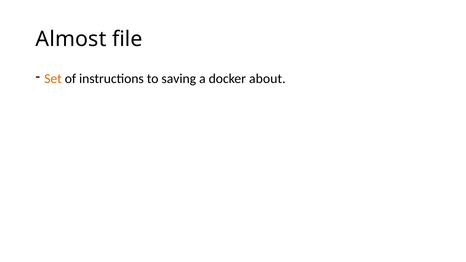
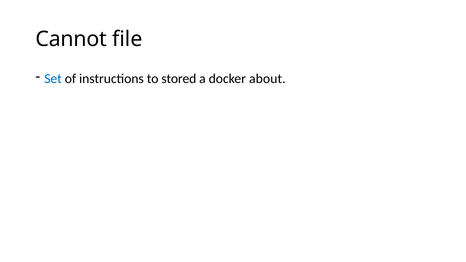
Almost: Almost -> Cannot (71, 39)
Set colour: orange -> blue (53, 79)
saving: saving -> stored (179, 79)
